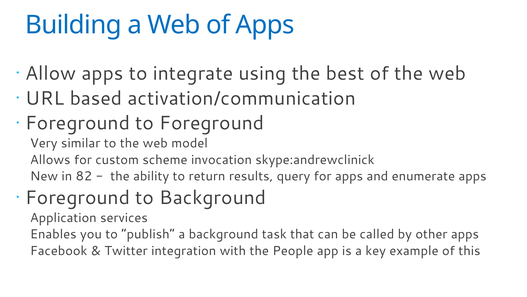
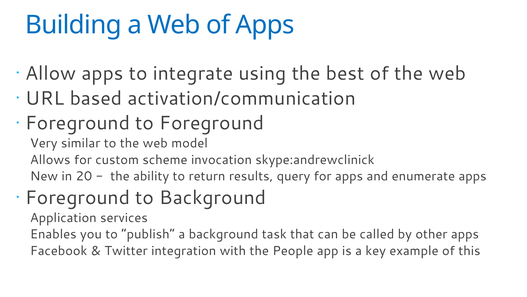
82: 82 -> 20 (84, 176)
